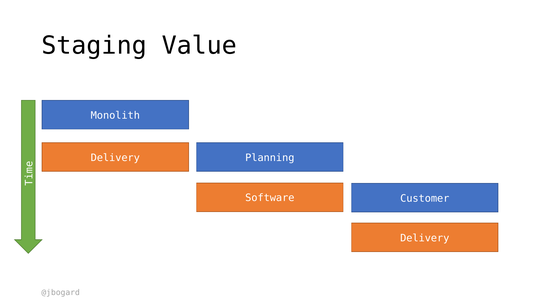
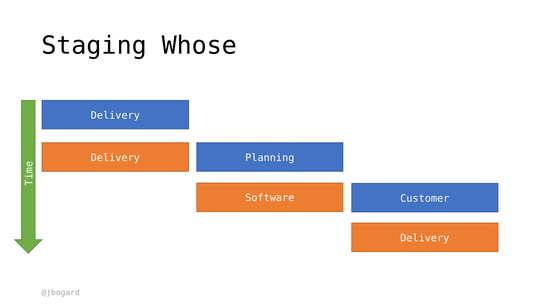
Value: Value -> Whose (199, 46)
Monolith: Monolith -> Delivery (115, 116)
